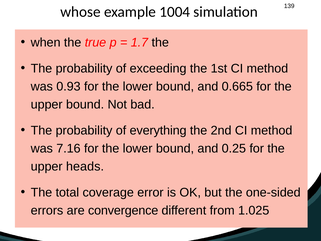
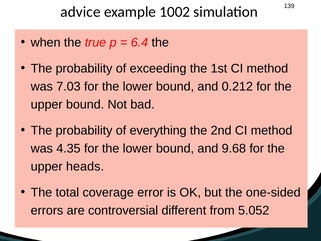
whose: whose -> advice (80, 12)
1004: 1004 -> 1002 (175, 12)
1.7: 1.7 -> 6.4 (139, 42)
0.93: 0.93 -> 7.03 (68, 86)
0.665: 0.665 -> 0.212 (237, 86)
7.16: 7.16 -> 4.35 (68, 148)
0.25: 0.25 -> 9.68 (234, 148)
convergence: convergence -> controversial (123, 210)
1.025: 1.025 -> 5.052 (254, 210)
